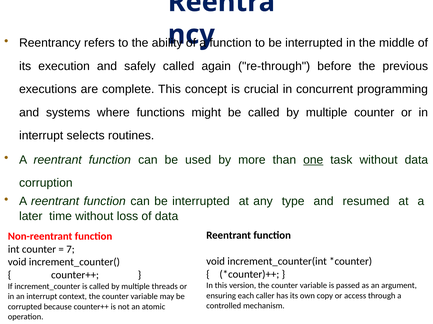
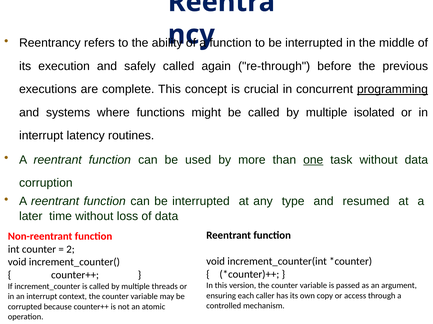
programming underline: none -> present (392, 90)
multiple counter: counter -> isolated (374, 113)
selects: selects -> latency (86, 136)
7: 7 -> 2 (70, 250)
